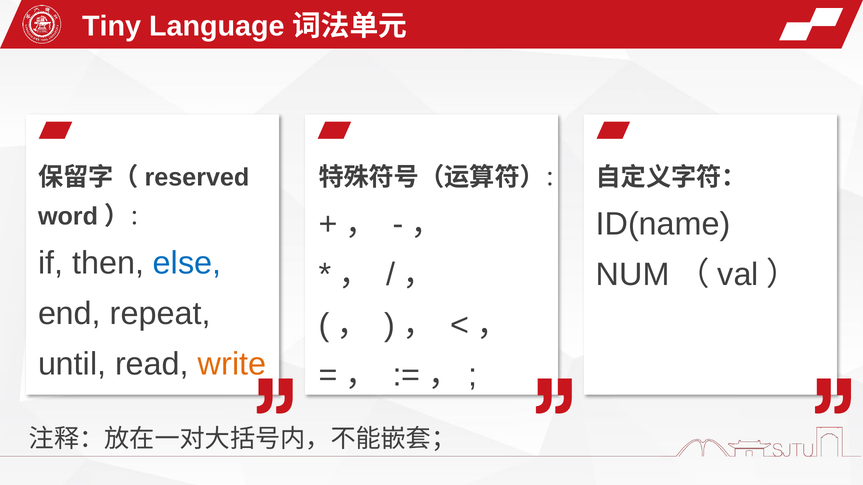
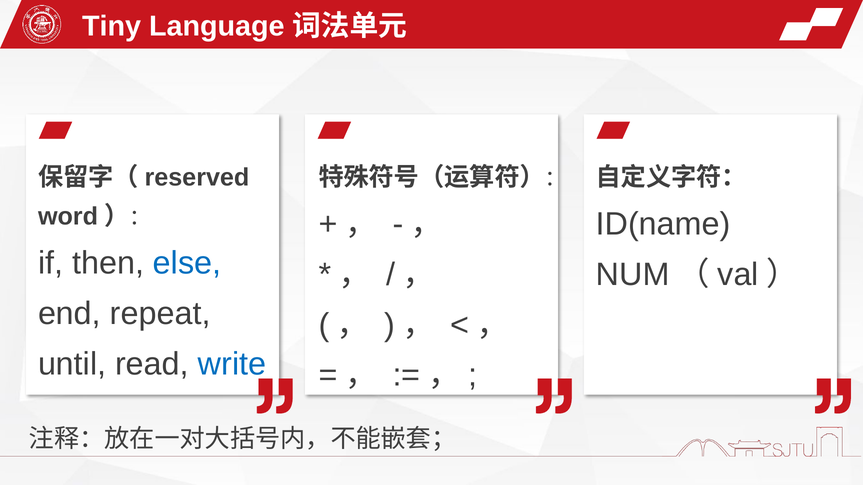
write colour: orange -> blue (232, 364)
